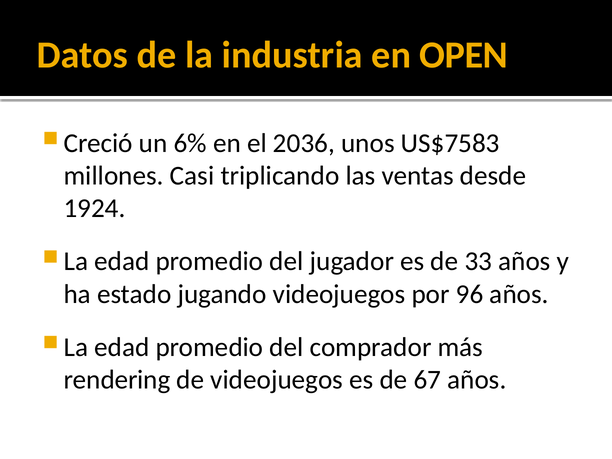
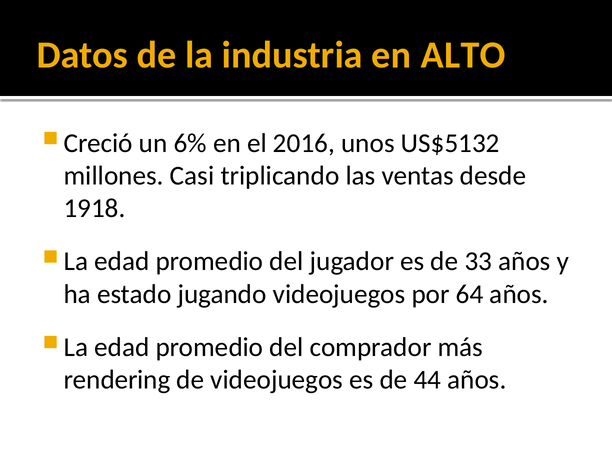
OPEN: OPEN -> ALTO (463, 55)
2036: 2036 -> 2016 (304, 143)
US$7583: US$7583 -> US$5132 (450, 143)
1924: 1924 -> 1918 (95, 208)
96: 96 -> 64 (470, 294)
67: 67 -> 44 (427, 380)
